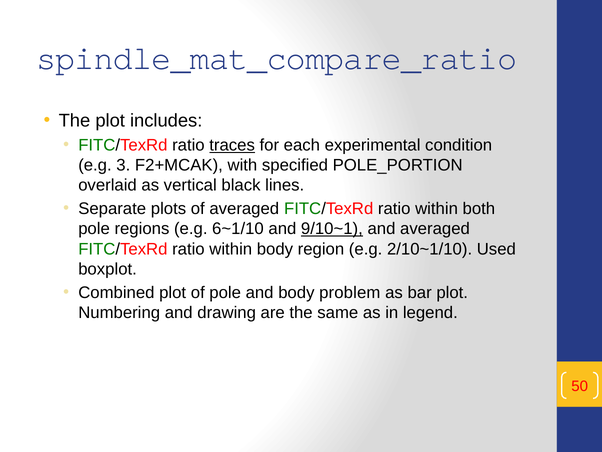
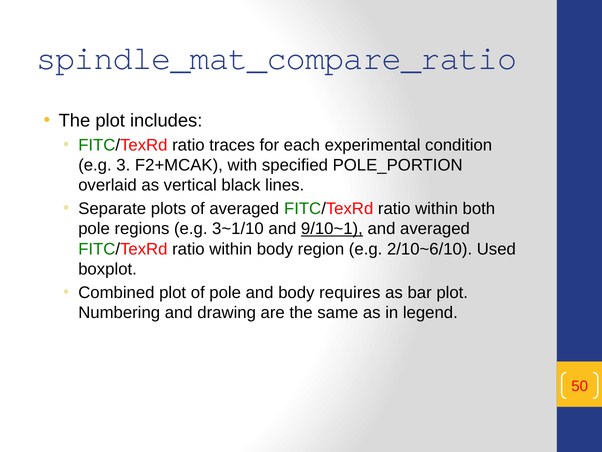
traces underline: present -> none (232, 145)
6~1/10: 6~1/10 -> 3~1/10 (238, 229)
2/10~1/10: 2/10~1/10 -> 2/10~6/10 (430, 249)
problem: problem -> requires (350, 292)
